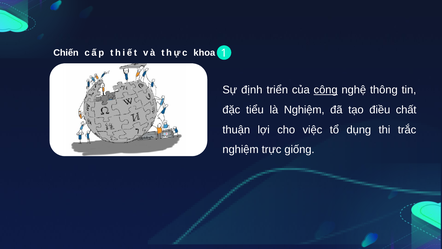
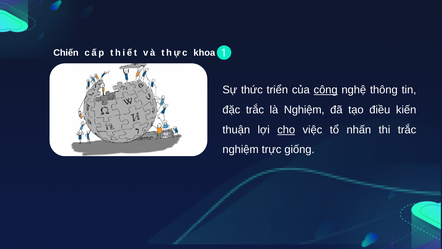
định: định -> thức (252, 90)
đặc tiểu: tiểu -> trắc (255, 110)
chất: chất -> kiến (406, 110)
cho underline: none -> present (286, 130)
dụng: dụng -> nhấn (359, 130)
